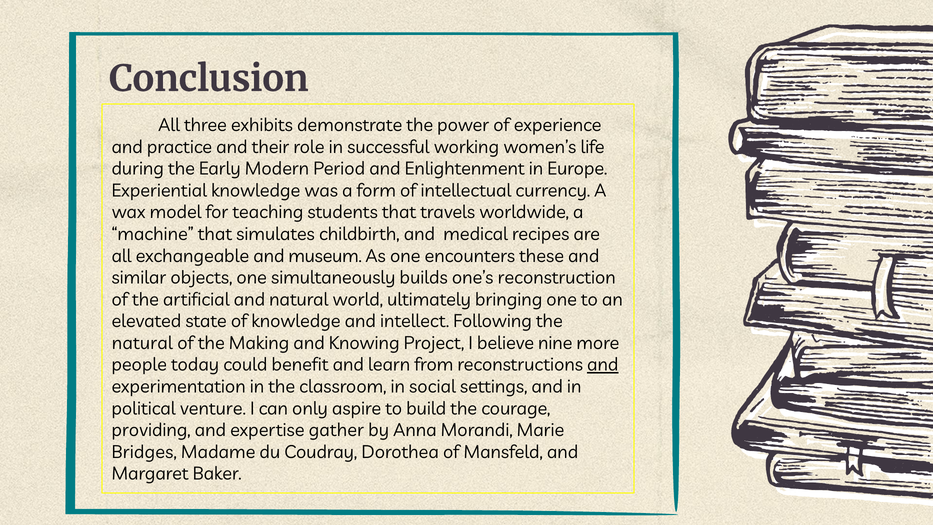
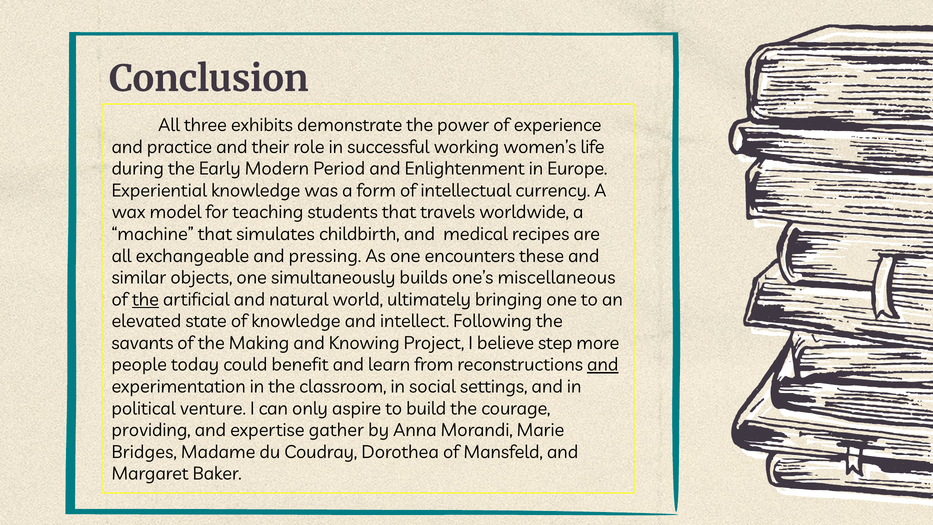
museum: museum -> pressing (325, 256)
reconstruction: reconstruction -> miscellaneous (557, 278)
the underline: none -> present (145, 300)
natural: natural -> savants (142, 343)
nine: nine -> step (555, 343)
